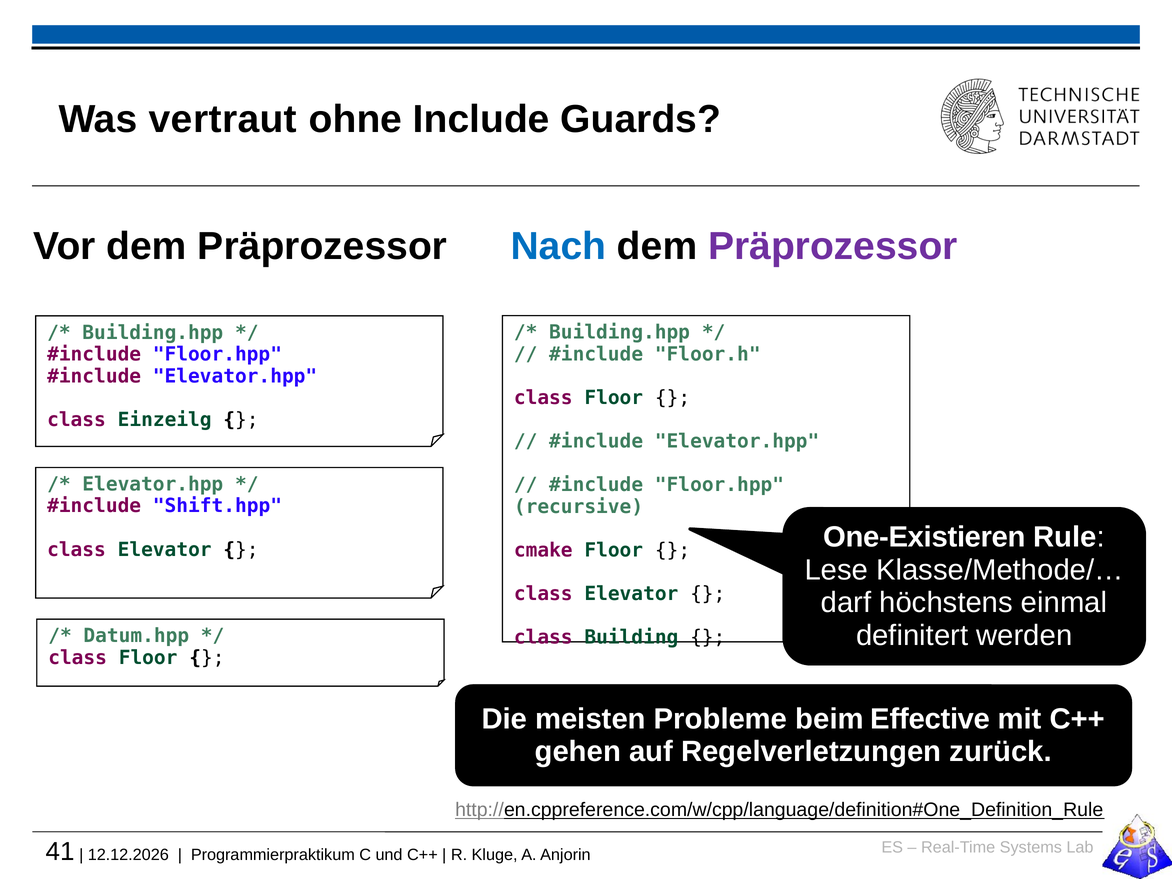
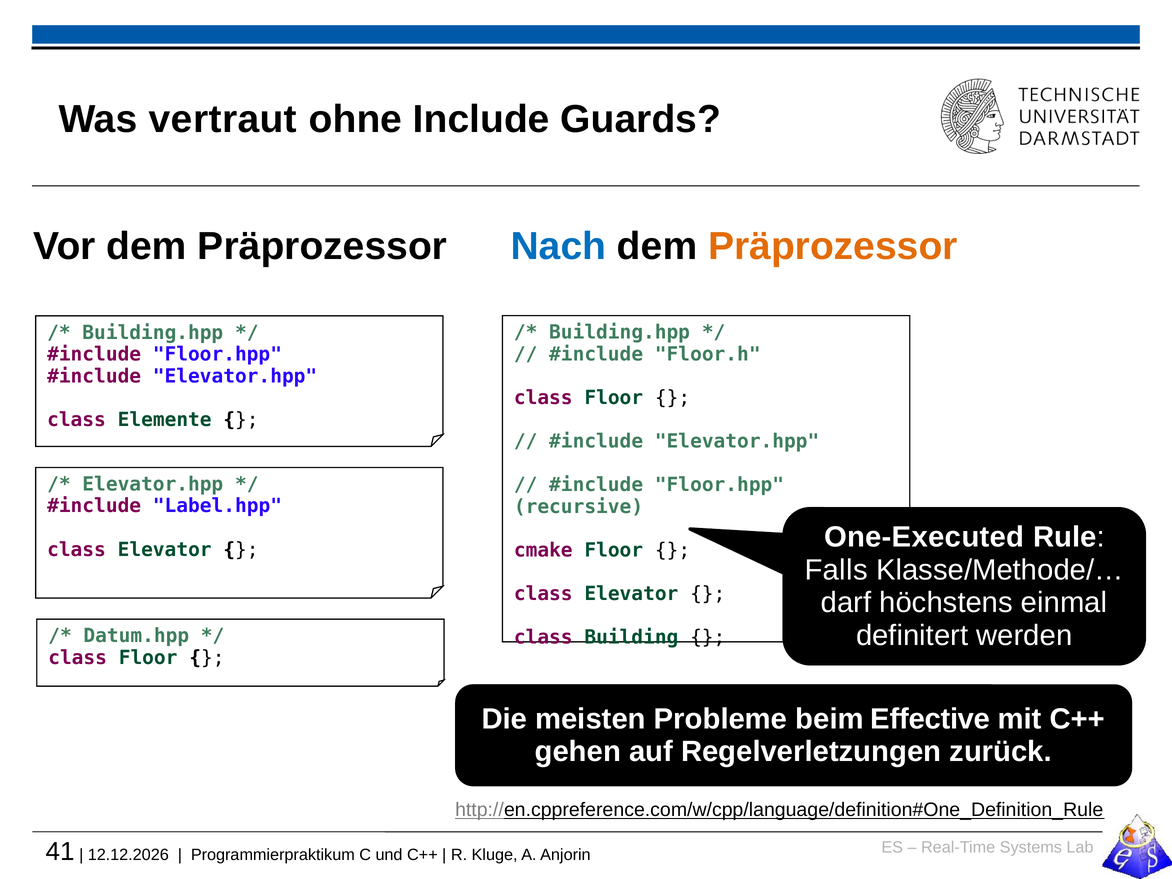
Präprozessor colour: purple -> orange (833, 246)
Einzeilg: Einzeilg -> Elemente (165, 420)
Shift.hpp: Shift.hpp -> Label.hpp (217, 506)
One-Existieren: One-Existieren -> One-Executed (924, 537)
Lese: Lese -> Falls (836, 570)
